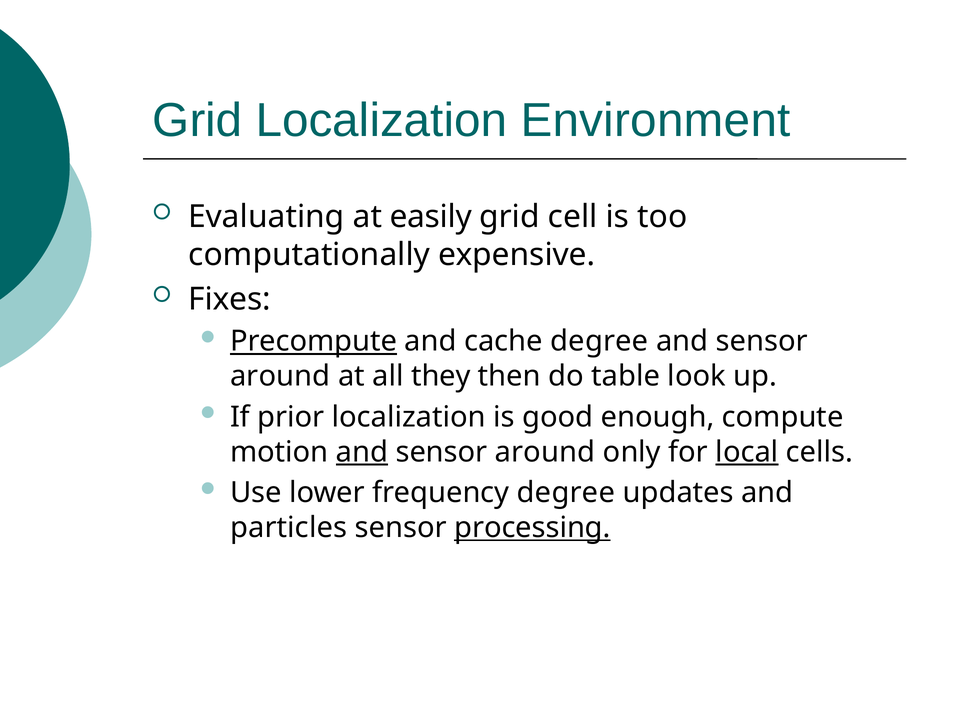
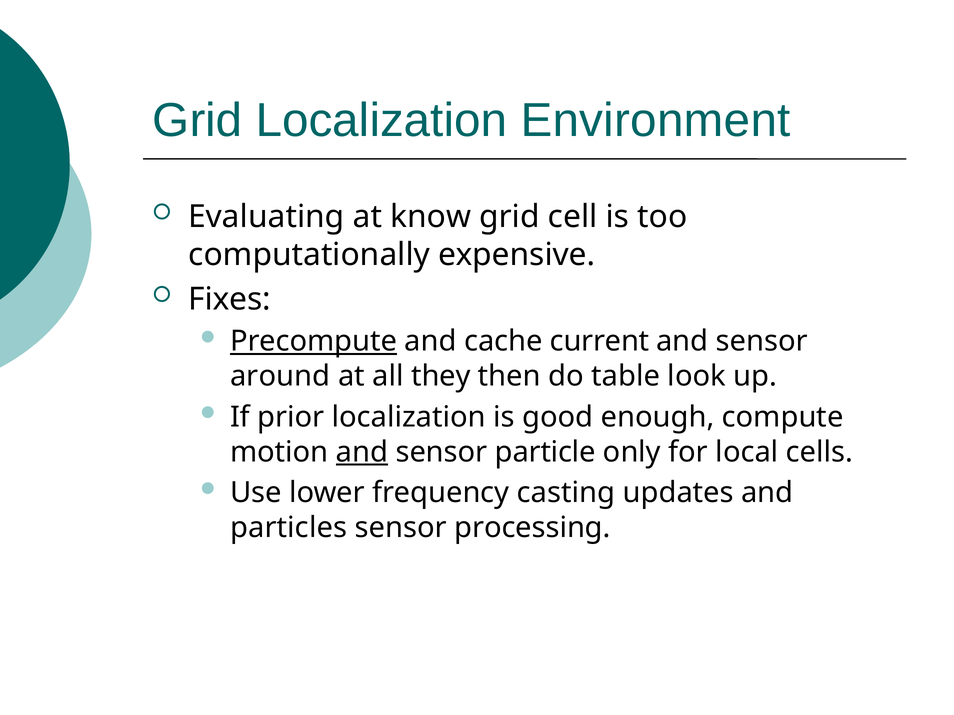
easily: easily -> know (431, 217)
cache degree: degree -> current (600, 342)
around: around -> particle (545, 452)
local underline: present -> none (747, 452)
frequency degree: degree -> casting (566, 493)
processing underline: present -> none (532, 528)
